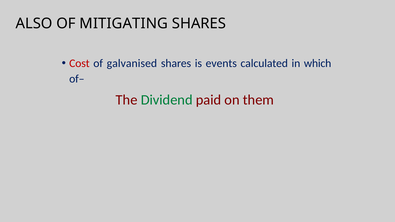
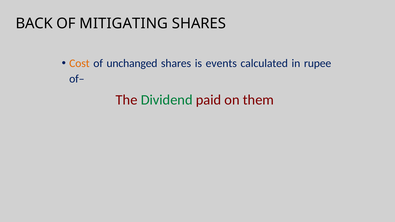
ALSO: ALSO -> BACK (34, 23)
Cost colour: red -> orange (79, 63)
galvanised: galvanised -> unchanged (132, 63)
which: which -> rupee (318, 63)
